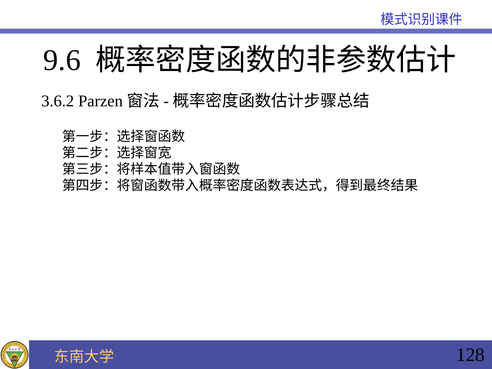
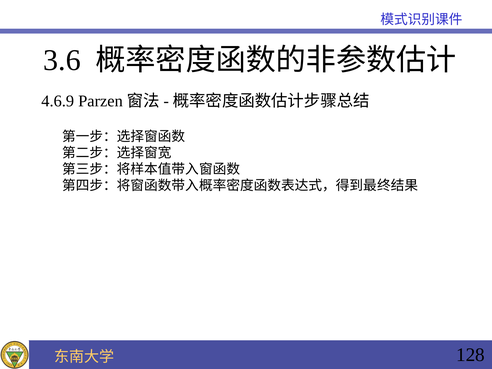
9.6: 9.6 -> 3.6 (62, 60)
3.6.2: 3.6.2 -> 4.6.9 (58, 101)
